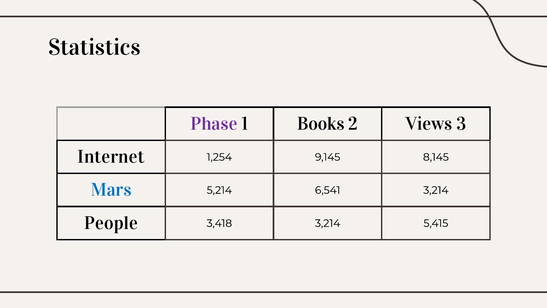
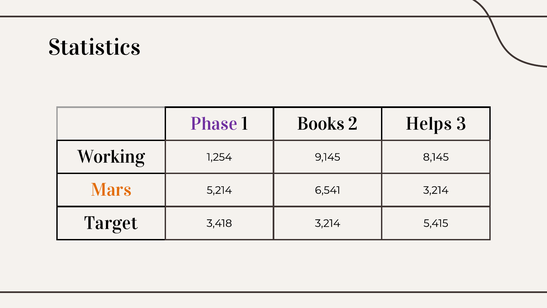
Views: Views -> Helps (429, 124)
Internet: Internet -> Working (111, 157)
Mars colour: blue -> orange (111, 190)
People: People -> Target (111, 223)
